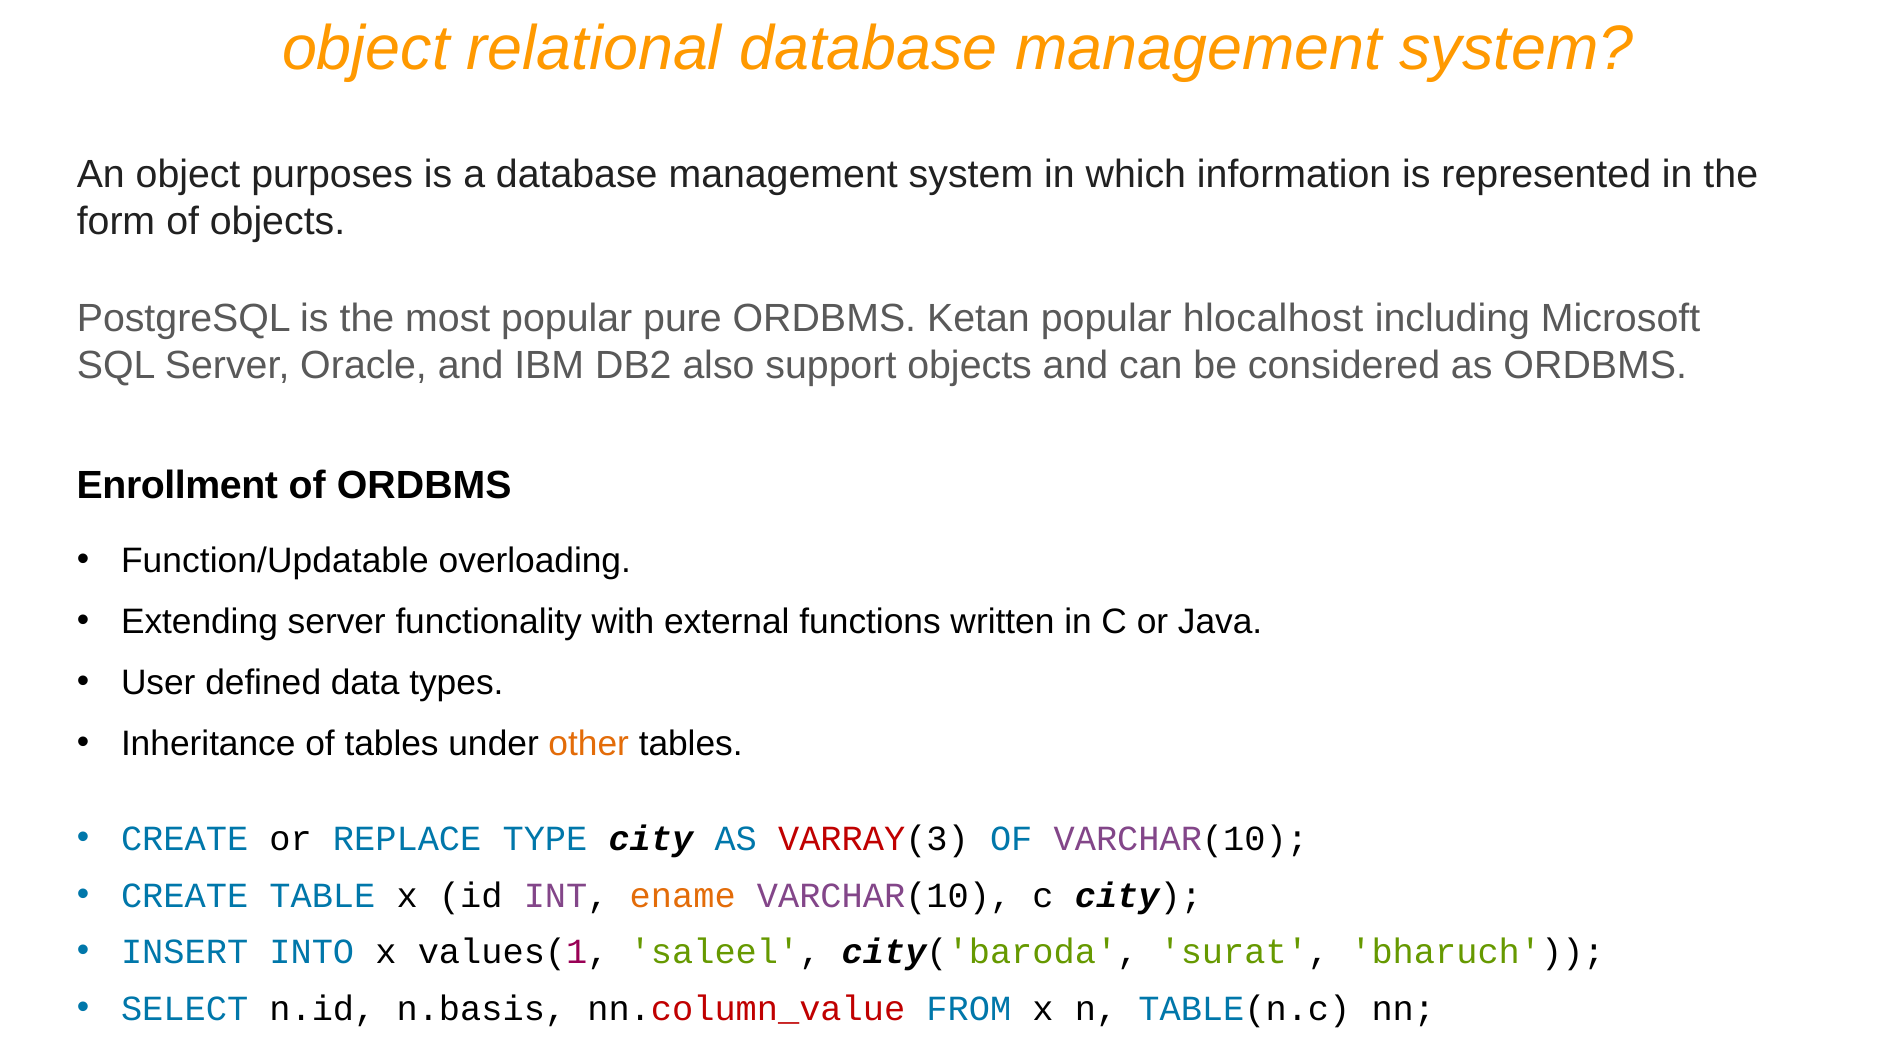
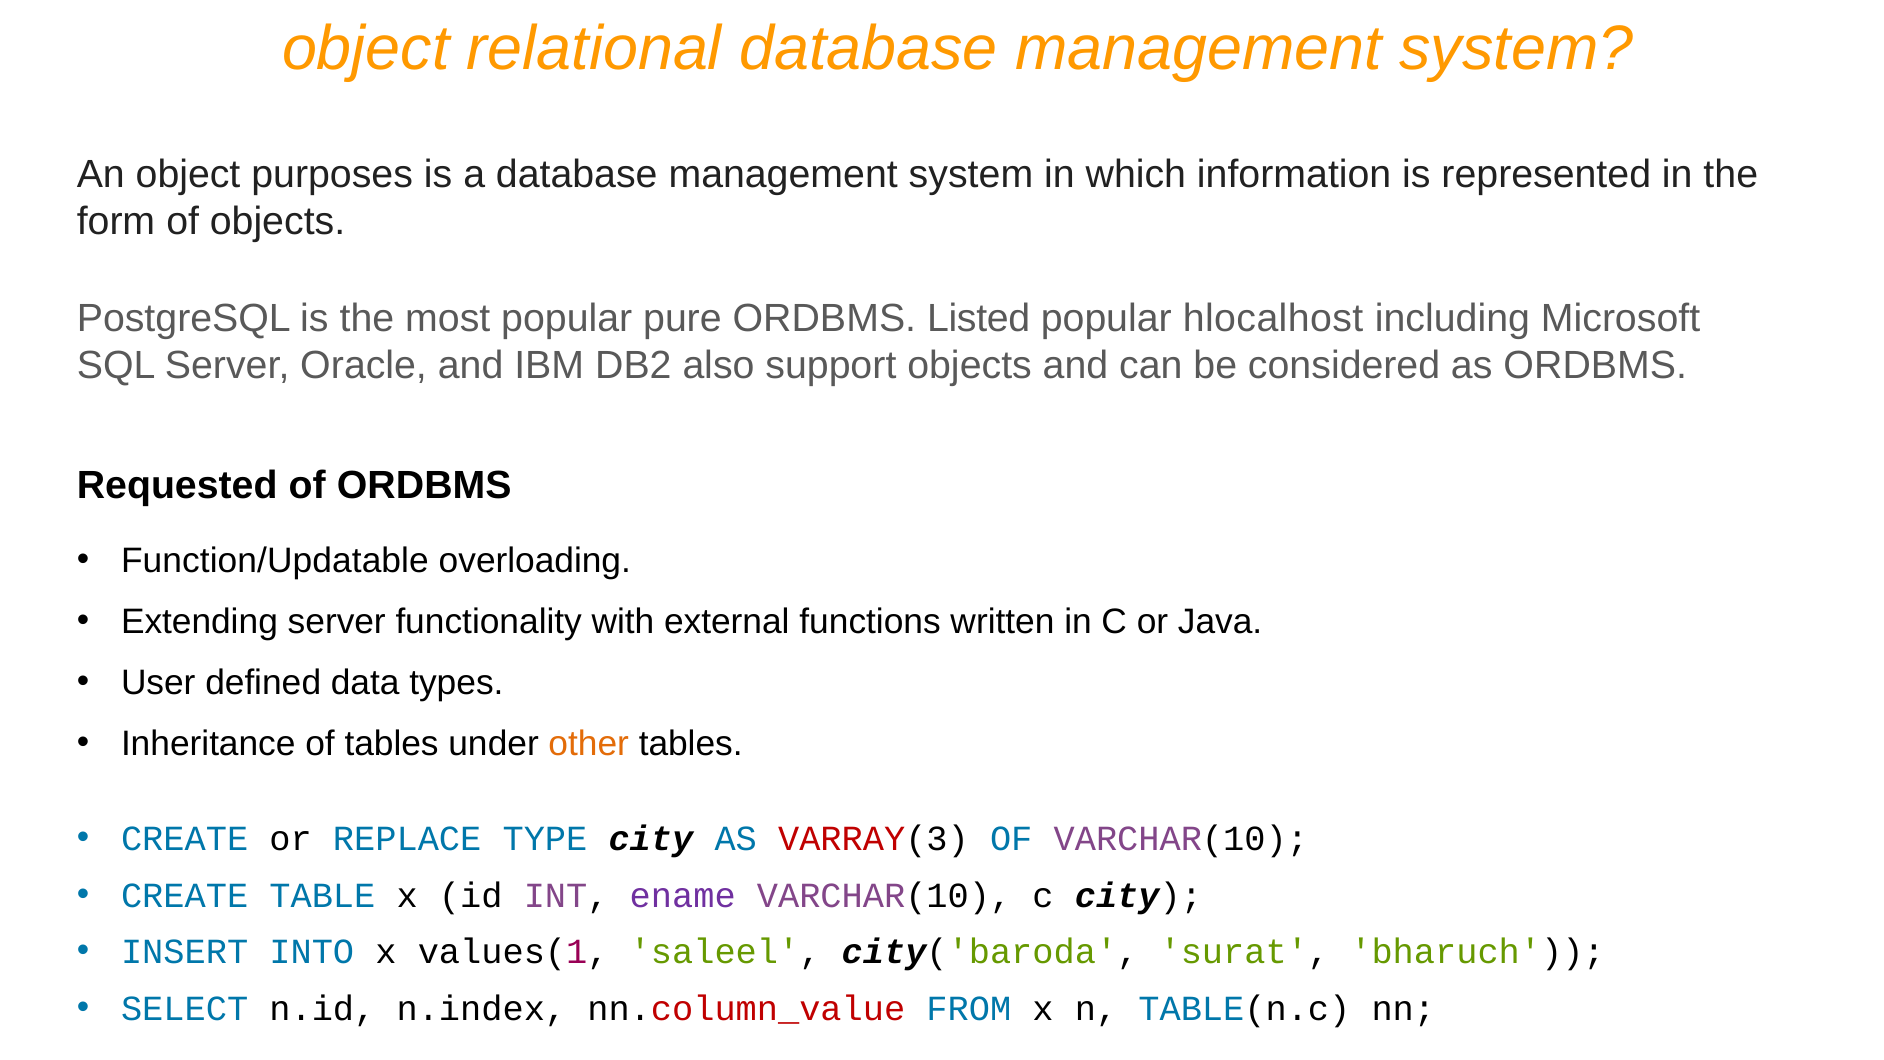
Ketan: Ketan -> Listed (979, 318)
Enrollment: Enrollment -> Requested (177, 485)
ename colour: orange -> purple (683, 895)
n.basis: n.basis -> n.index (481, 1008)
